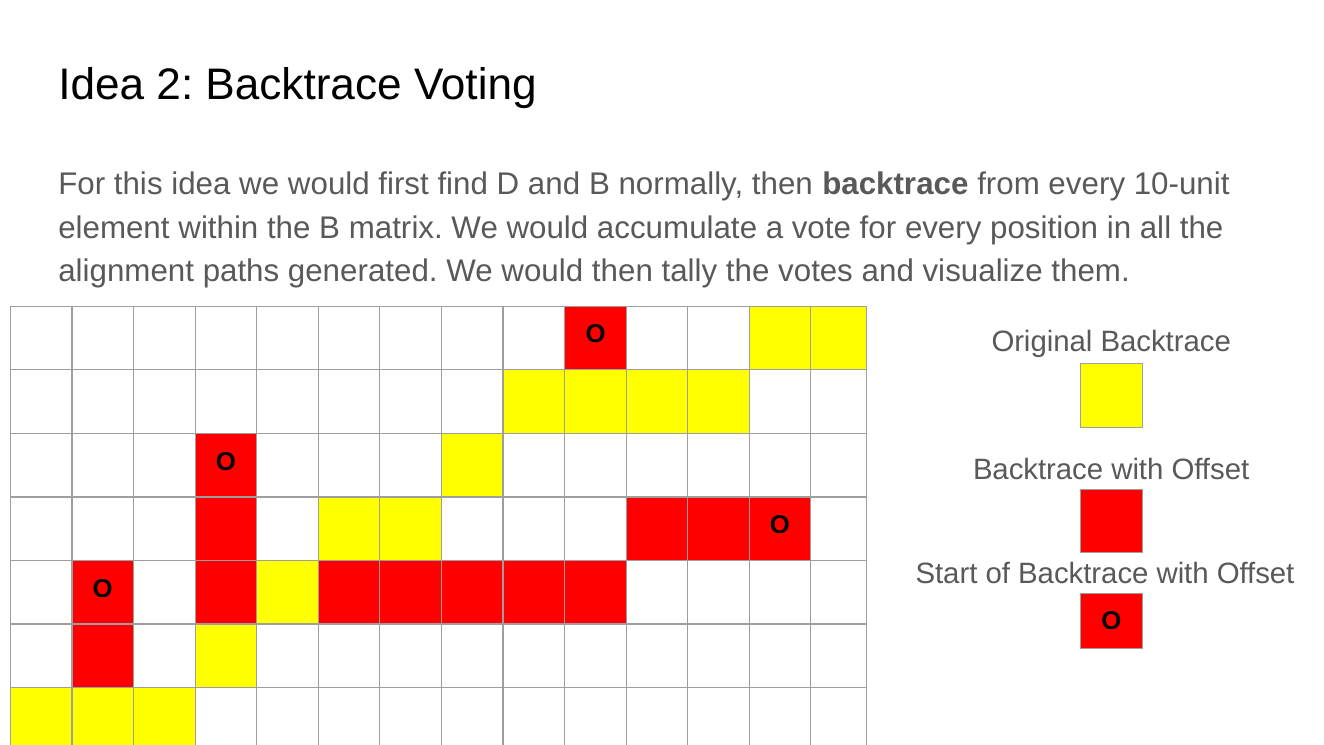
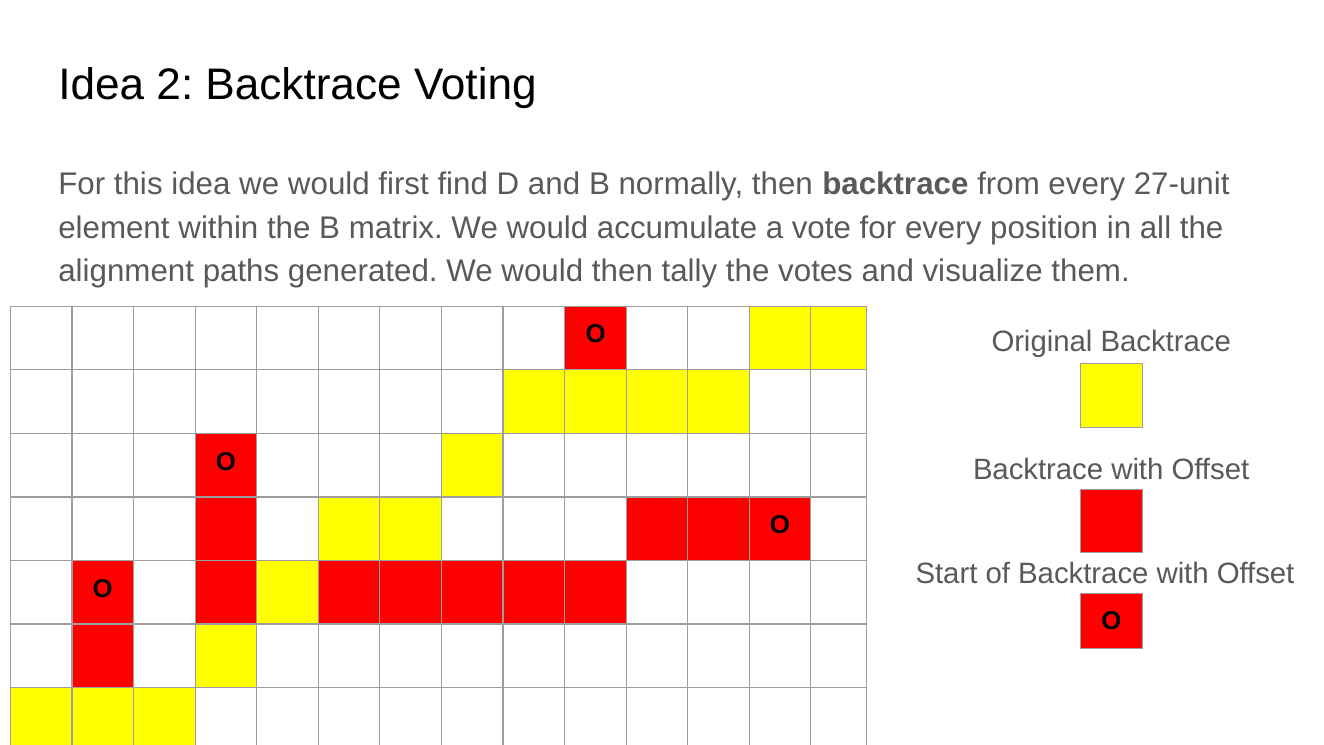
10-unit: 10-unit -> 27-unit (1182, 185)
